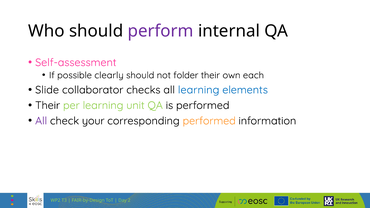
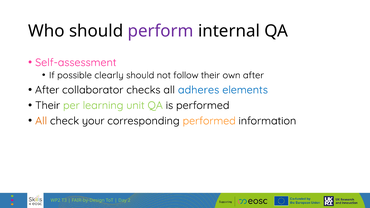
folder: folder -> follow (186, 75)
own each: each -> after (253, 75)
Slide: Slide -> After (47, 90)
all learning: learning -> adheres (199, 90)
All colour: purple -> orange (41, 121)
